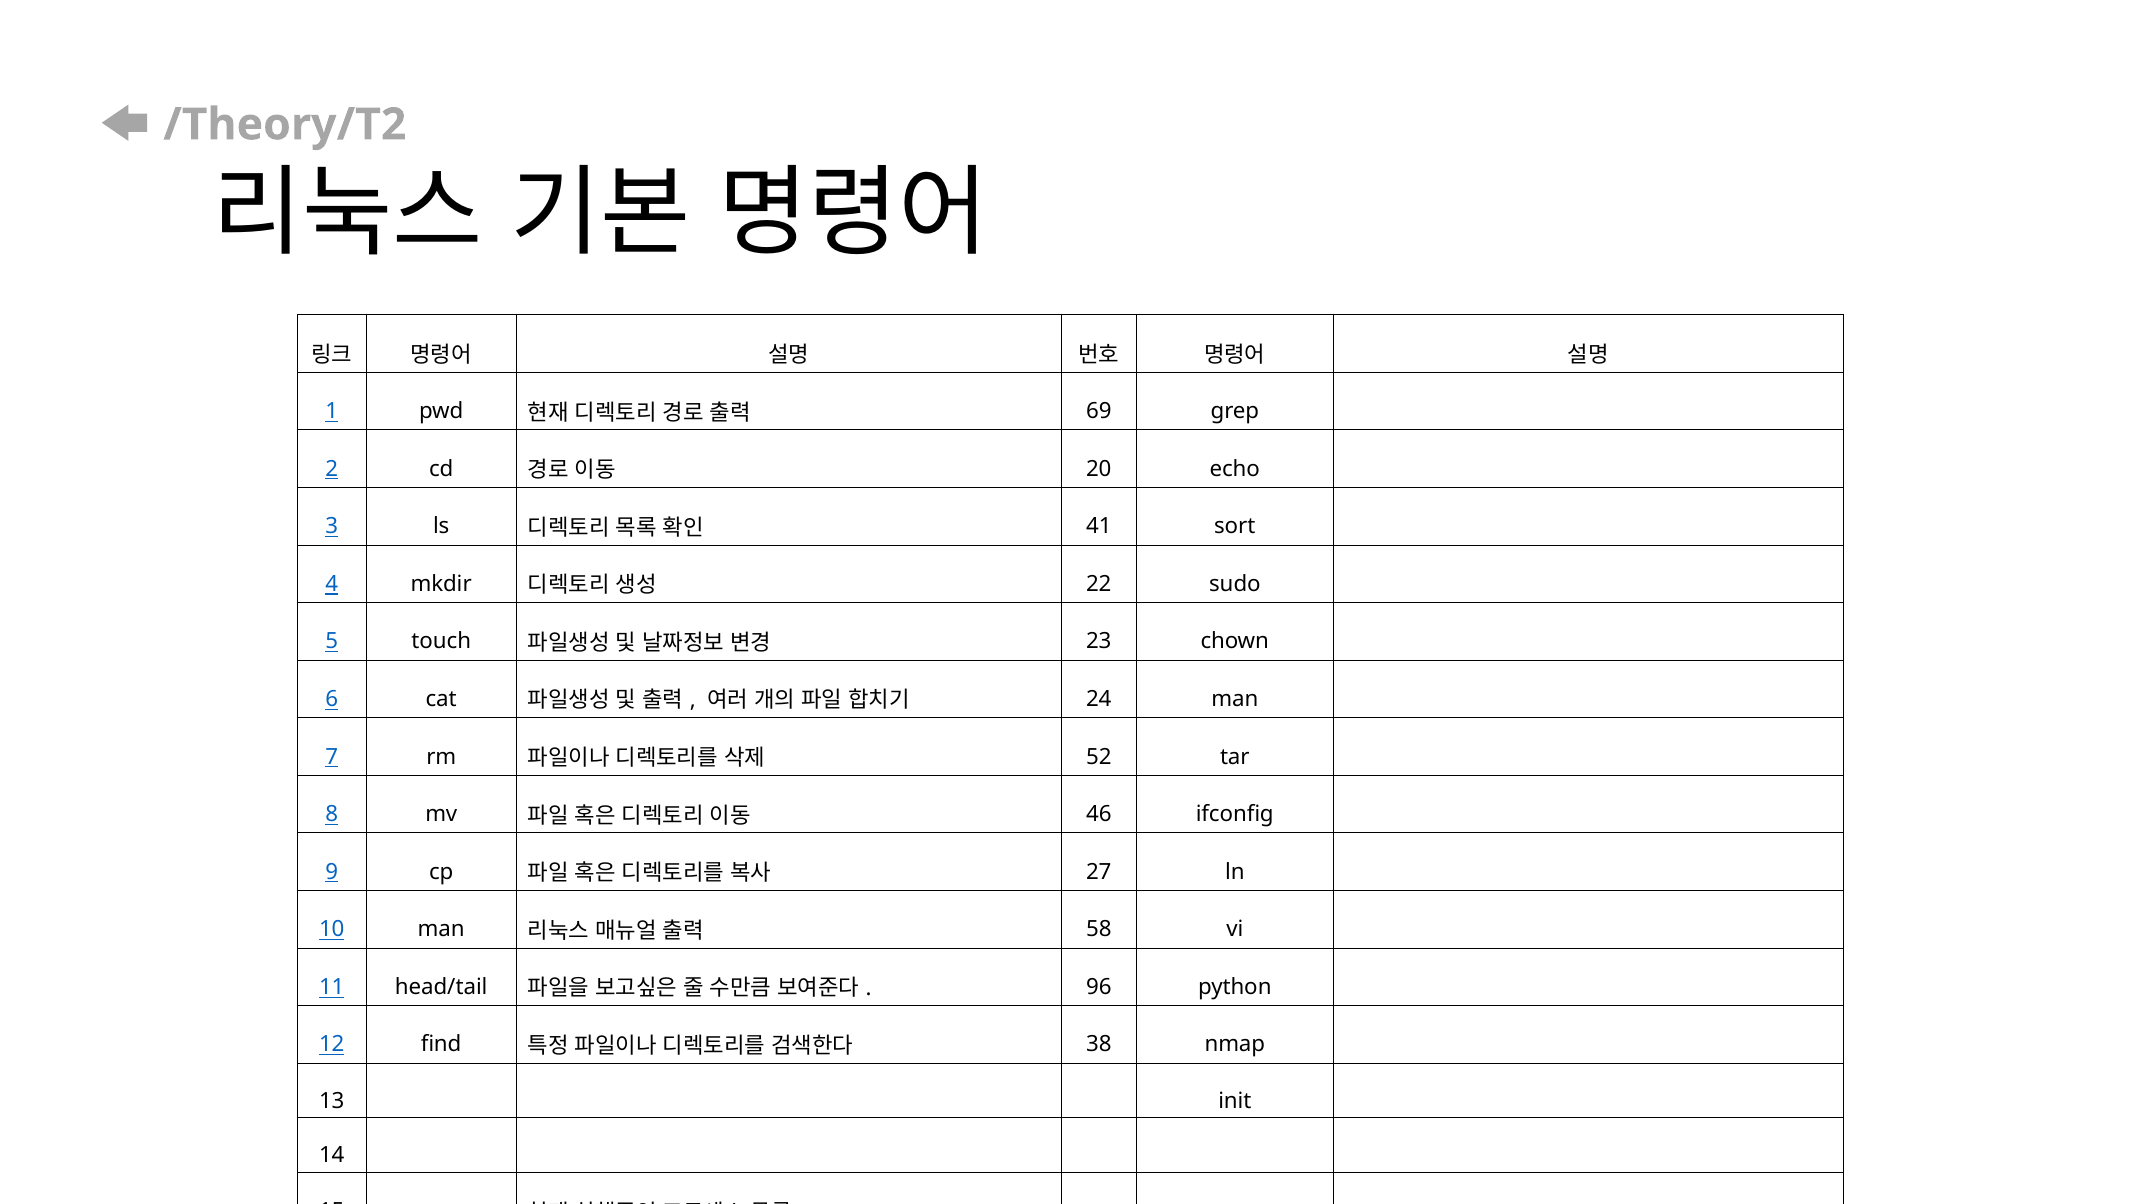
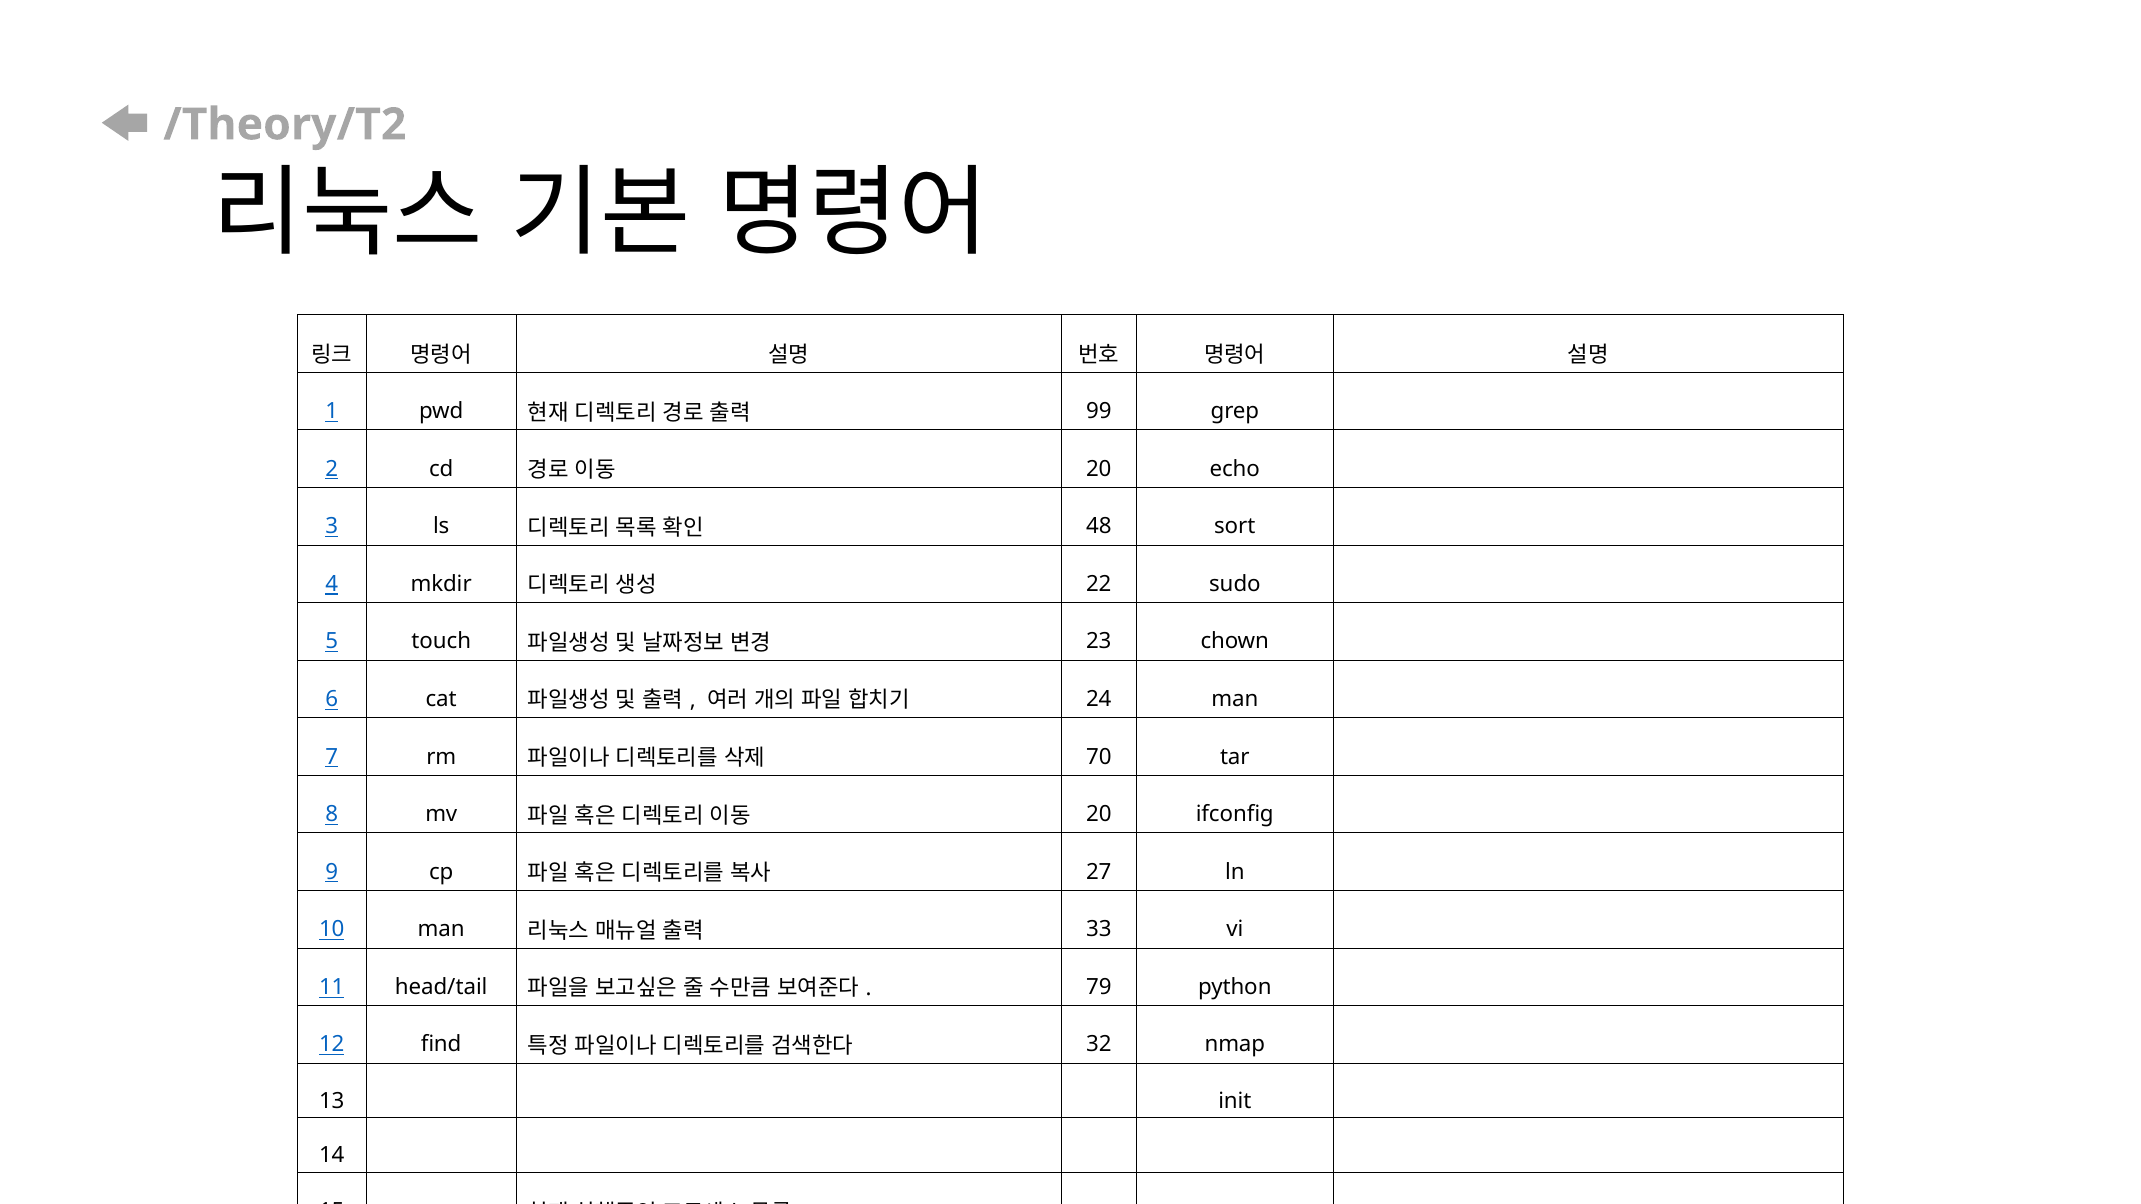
69: 69 -> 99 (1099, 411)
41: 41 -> 48 (1099, 527)
52: 52 -> 70 (1099, 757)
46: 46 -> 20 (1099, 815)
58: 58 -> 33 (1099, 930)
96: 96 -> 79 (1099, 987)
38: 38 -> 32 (1099, 1045)
